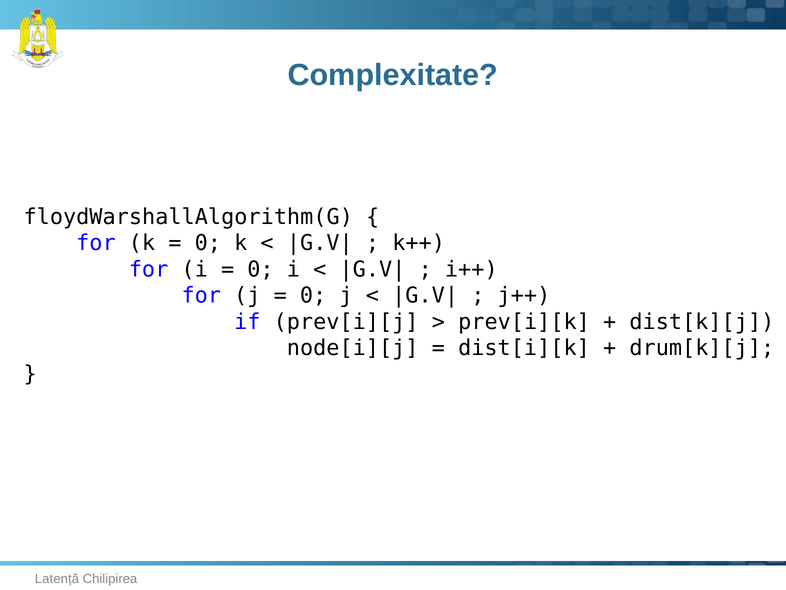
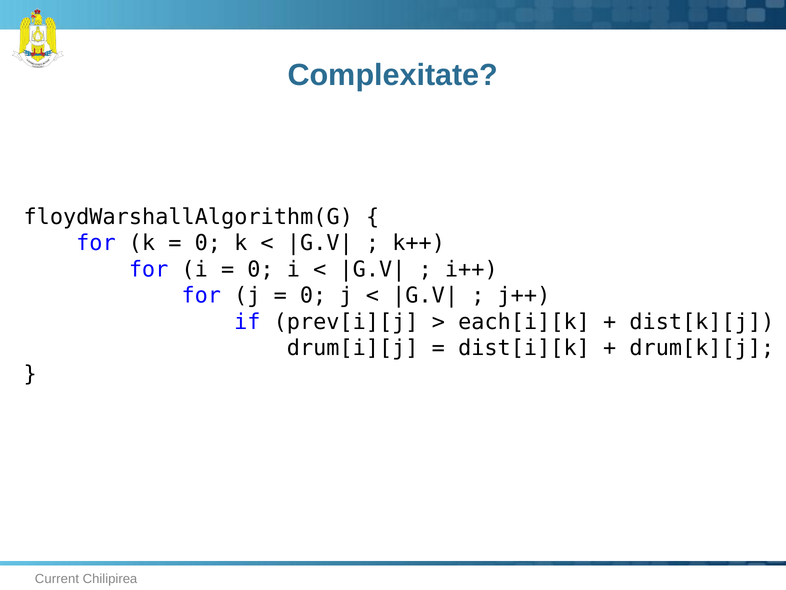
prev[i][k: prev[i][k -> each[i][k (524, 322)
node[i][j: node[i][j -> drum[i][j (353, 348)
Latență: Latență -> Current (57, 579)
